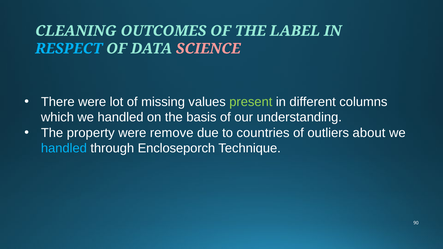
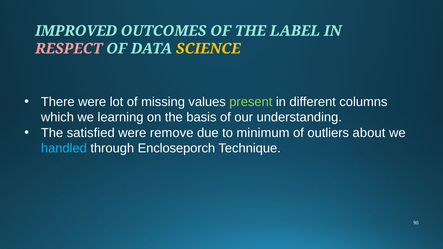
CLEANING: CLEANING -> IMPROVED (76, 31)
RESPECT colour: light blue -> pink (69, 49)
SCIENCE colour: pink -> yellow (208, 49)
which we handled: handled -> learning (121, 117)
property: property -> satisfied (91, 133)
countries: countries -> minimum (263, 133)
